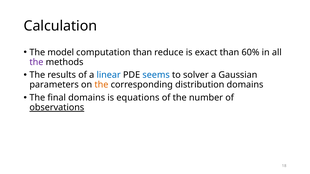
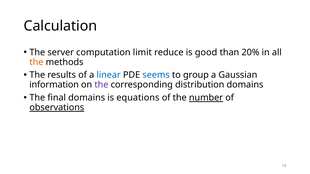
model: model -> server (61, 52)
computation than: than -> limit (142, 52)
exact: exact -> good (206, 52)
60%: 60% -> 20% (250, 52)
the colour: purple -> orange (36, 62)
solver: solver -> group (196, 75)
parameters: parameters -> information (54, 85)
the colour: orange -> purple (101, 85)
number underline: none -> present (206, 98)
